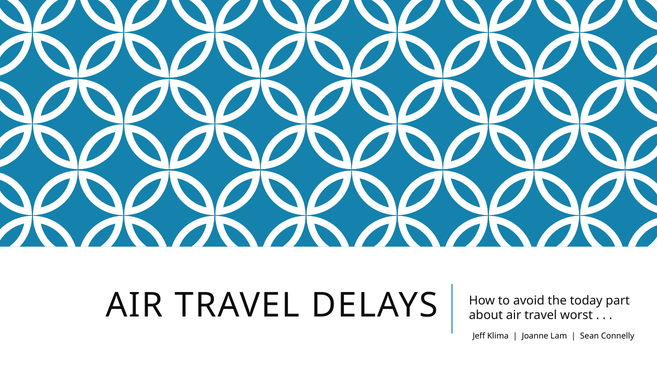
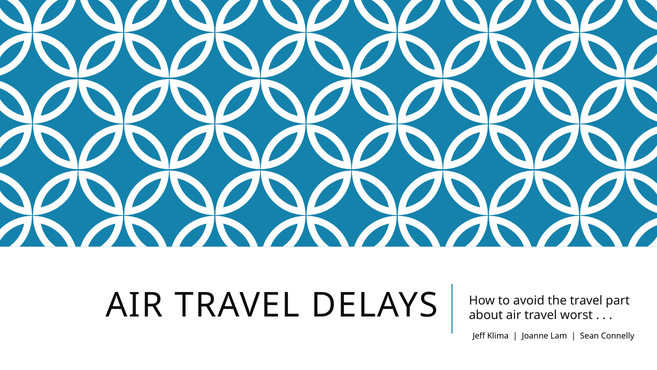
the today: today -> travel (586, 300)
